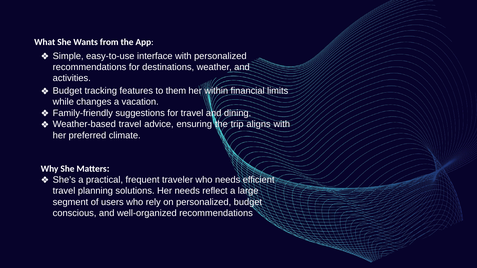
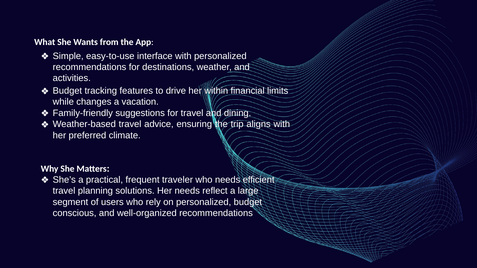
them: them -> drive (176, 91)
